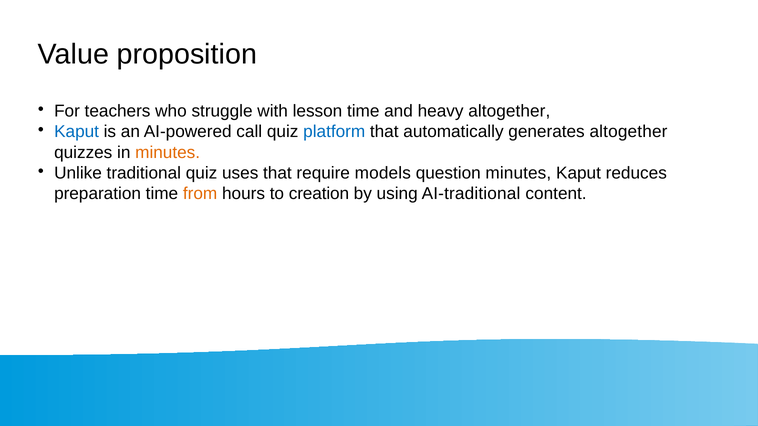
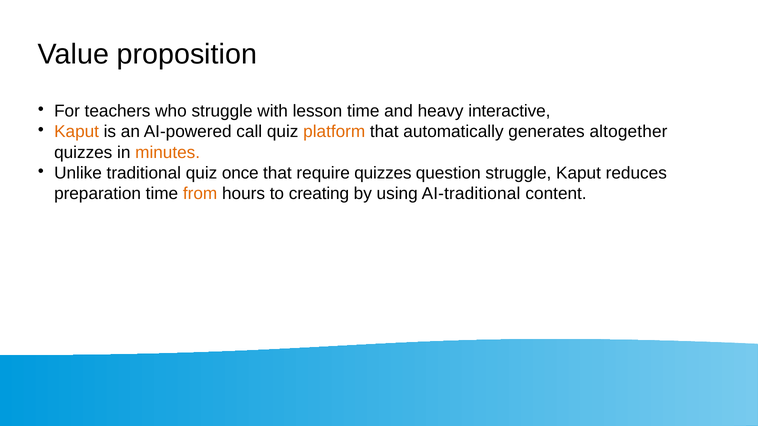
heavy altogether: altogether -> interactive (509, 111)
Kaput colour: blue -> orange (77, 132)
platform colour: blue -> orange (334, 132)
uses: uses -> once (240, 173)
require models: models -> quizzes (383, 173)
question minutes: minutes -> struggle (518, 173)
creation: creation -> creating (319, 194)
